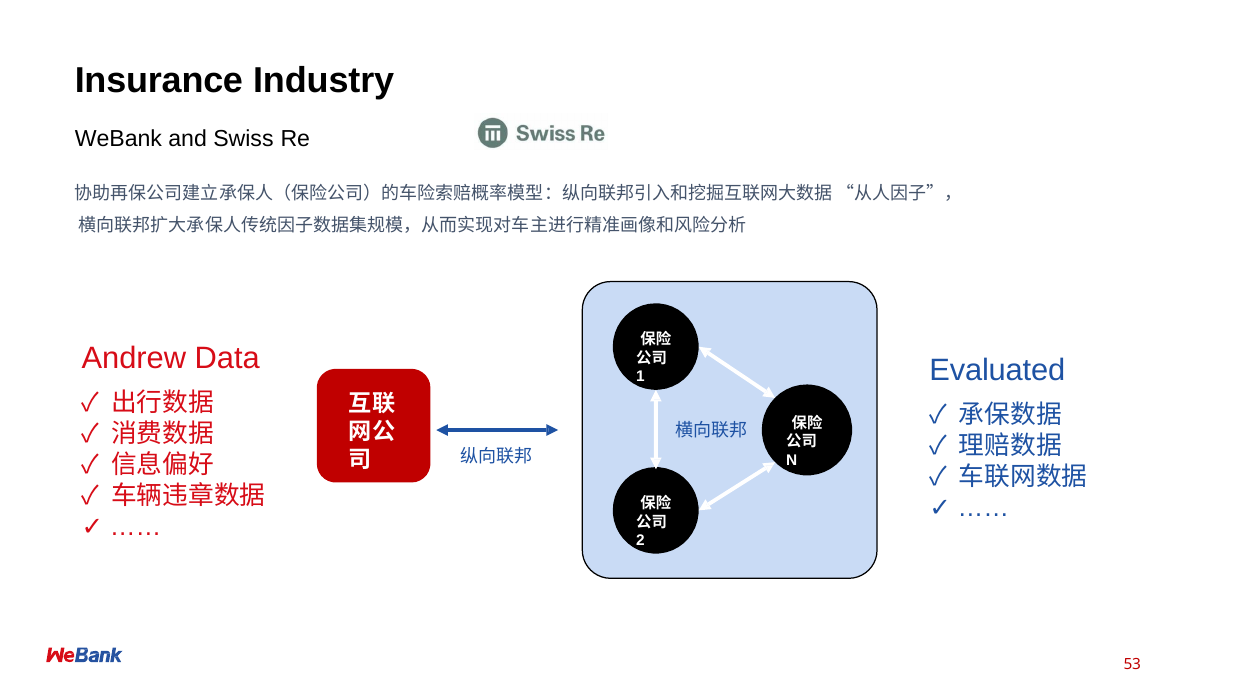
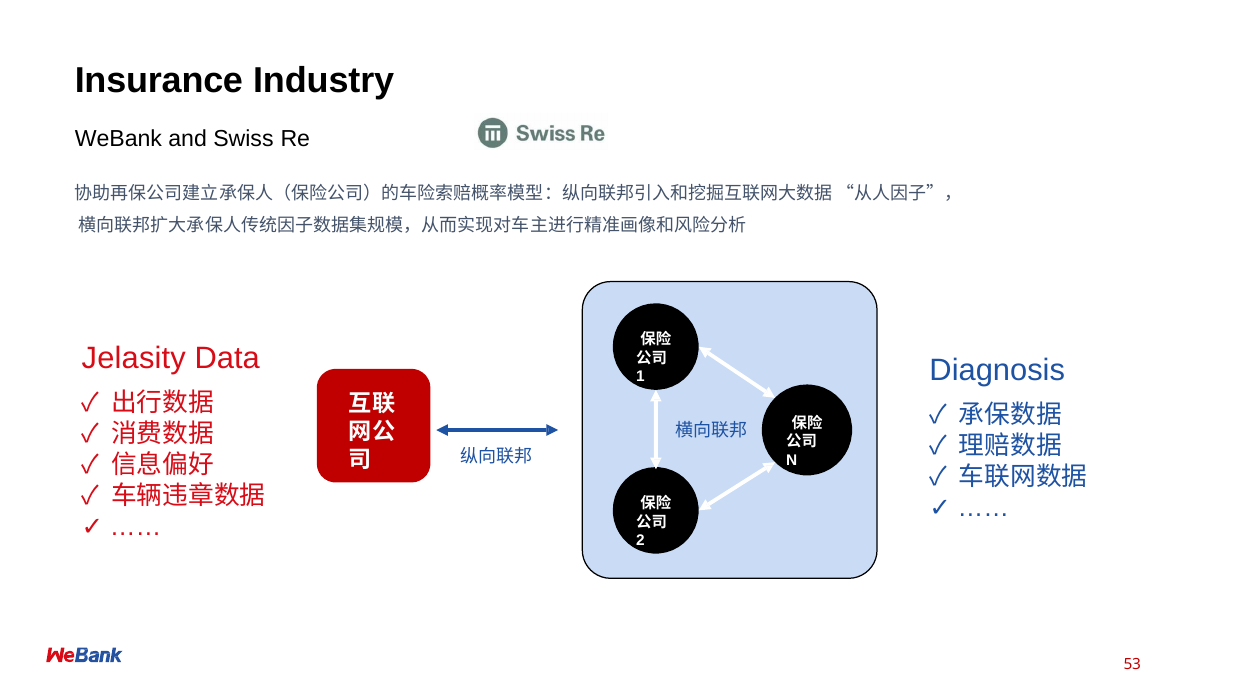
Andrew: Andrew -> Jelasity (134, 358)
Evaluated: Evaluated -> Diagnosis (997, 370)
